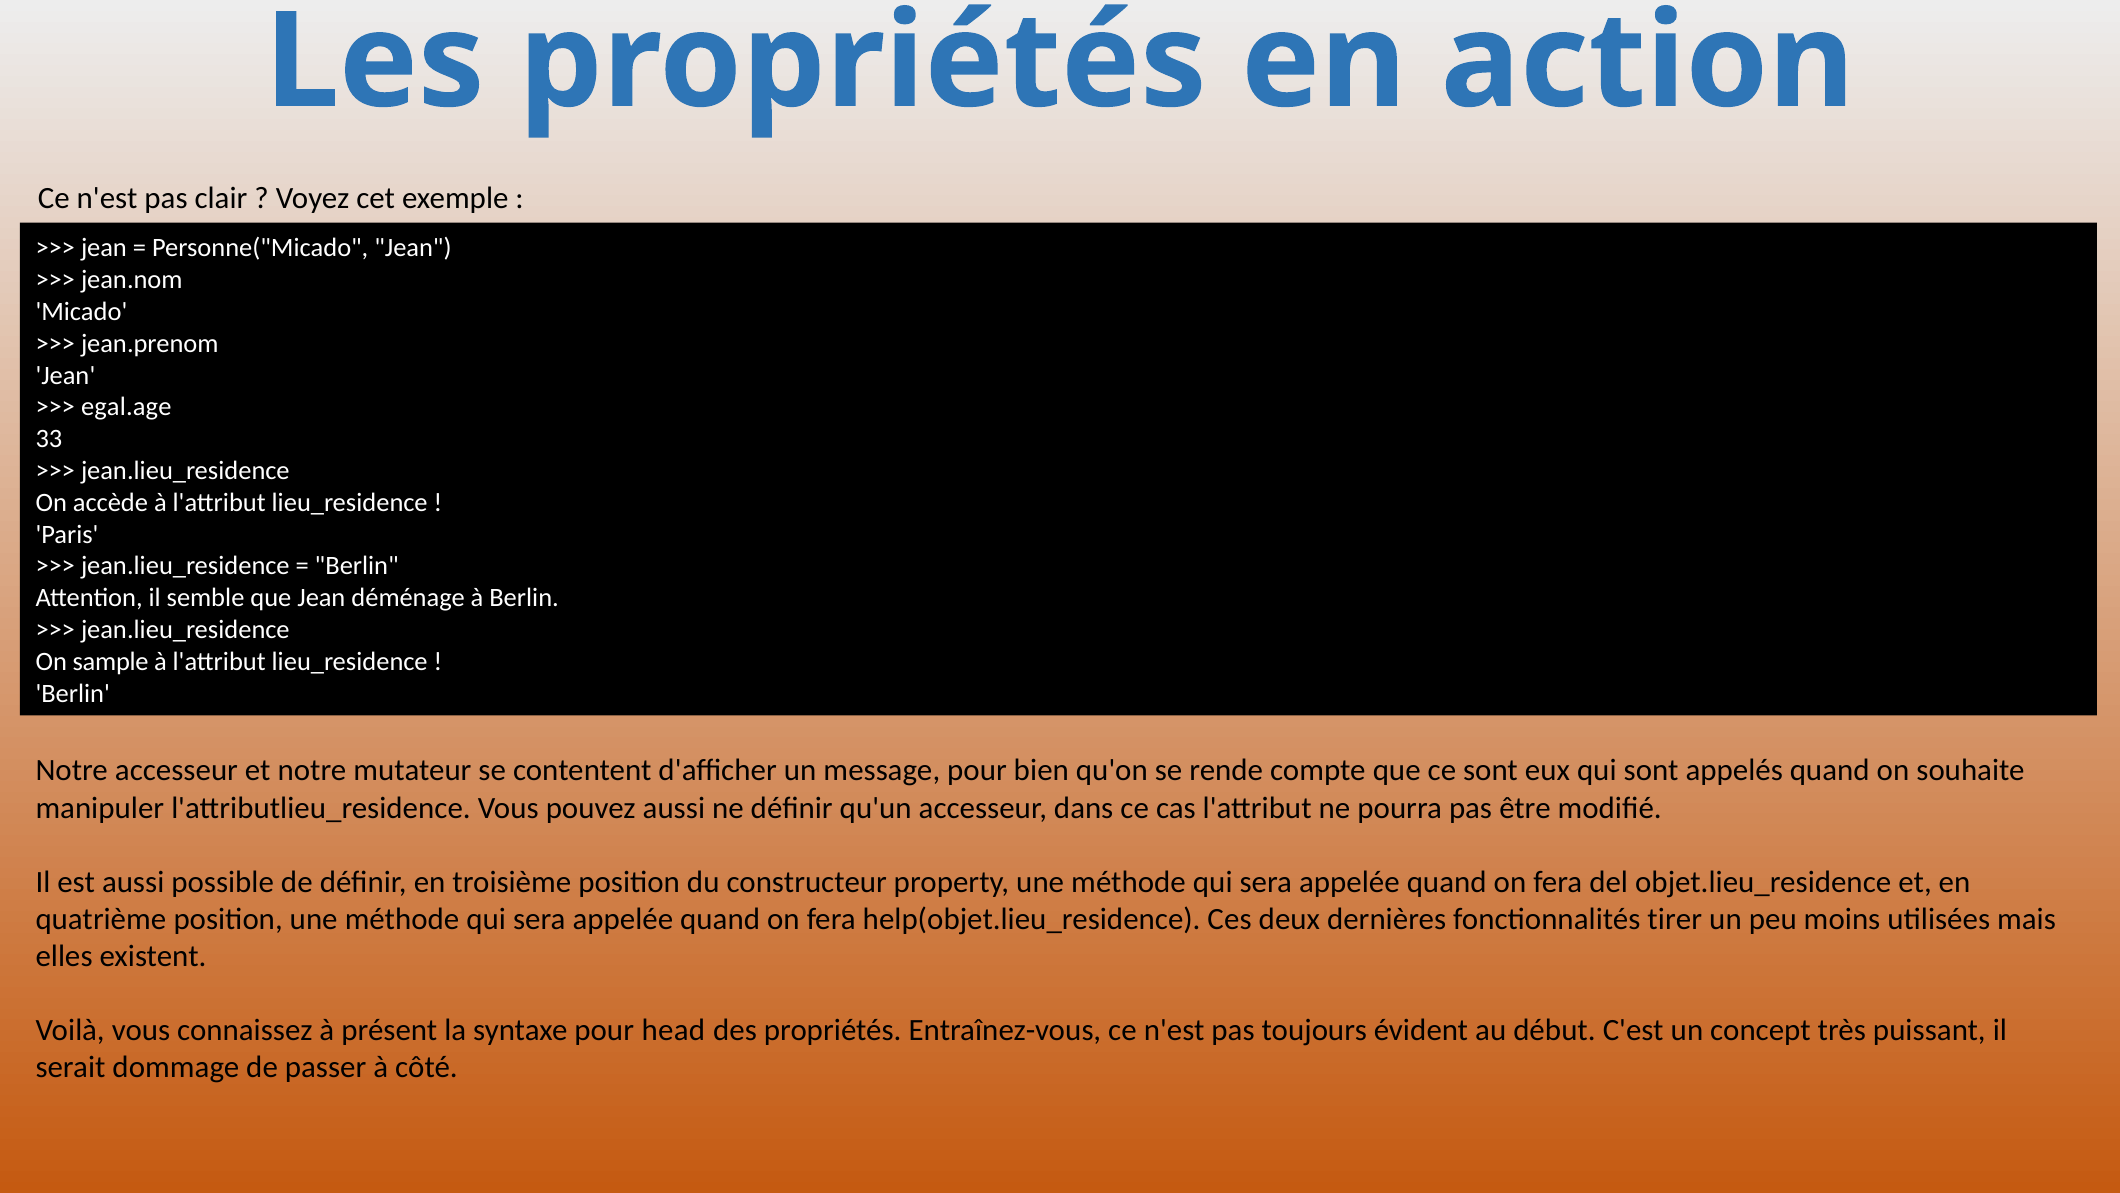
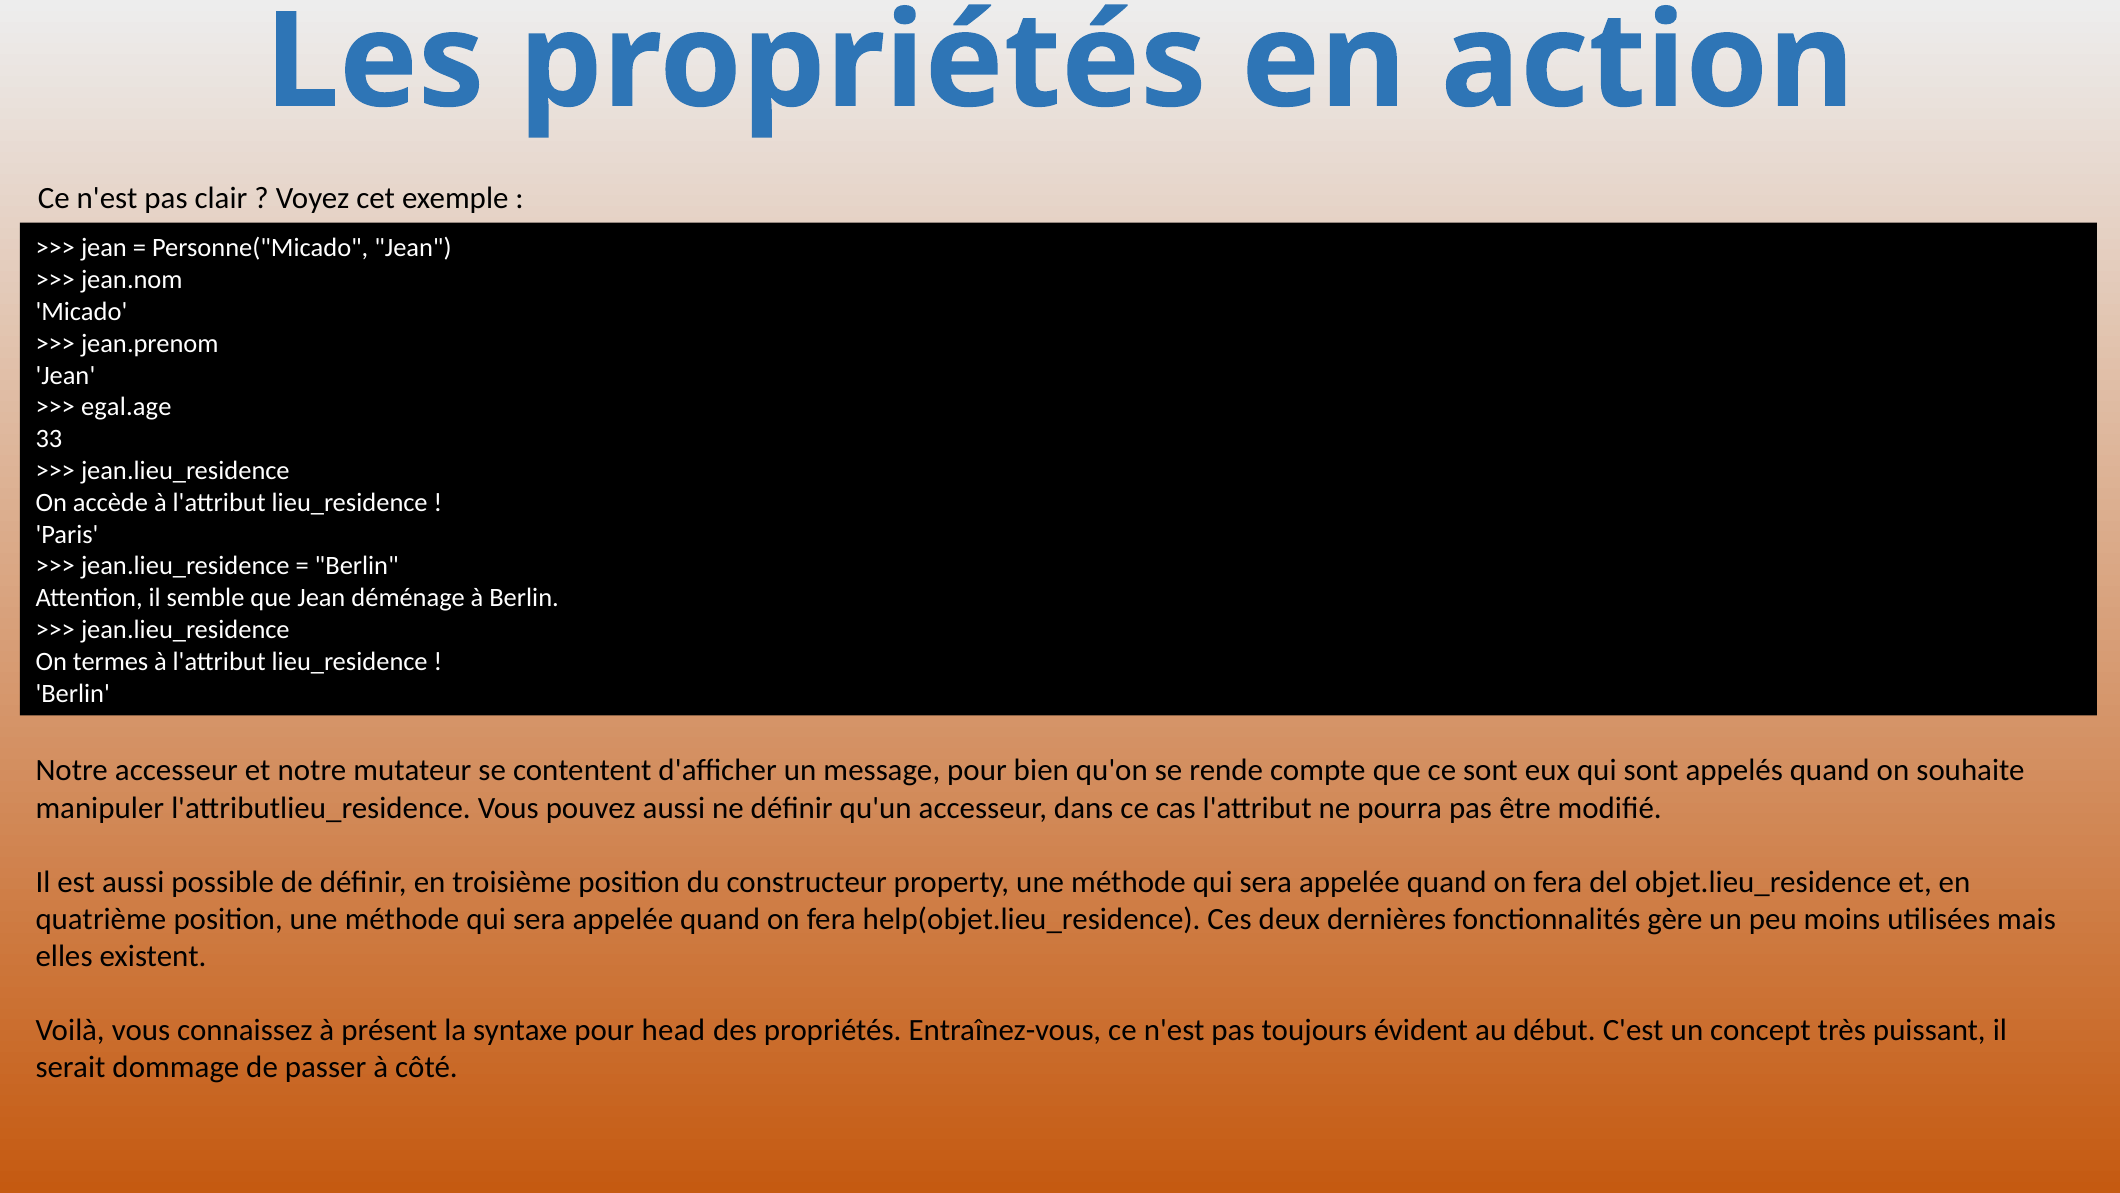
sample: sample -> termes (111, 661)
tirer: tirer -> gère (1675, 919)
